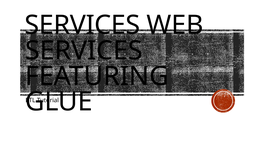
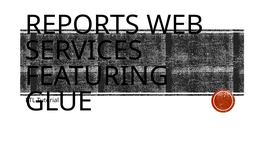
SERVICES: SERVICES -> REPORTS (82, 25)
